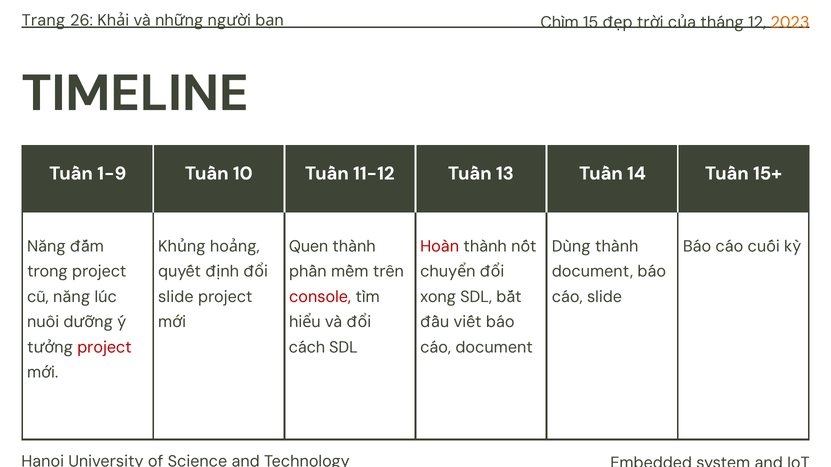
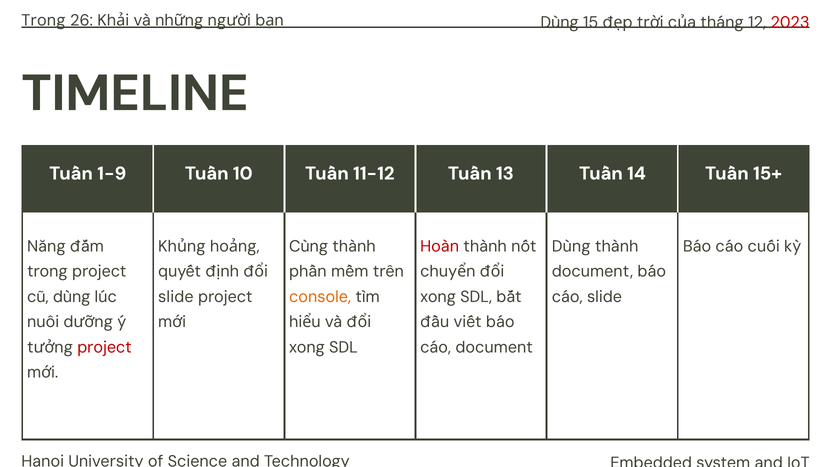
Trang: Trang -> Trong (43, 20)
Chìm: Chìm -> Dùng (560, 23)
2023 colour: orange -> red (790, 23)
Quen: Quen -> Cùng (309, 247)
cũ năng: năng -> dùng (72, 297)
console colour: red -> orange (320, 297)
cách: cách -> xong (307, 348)
